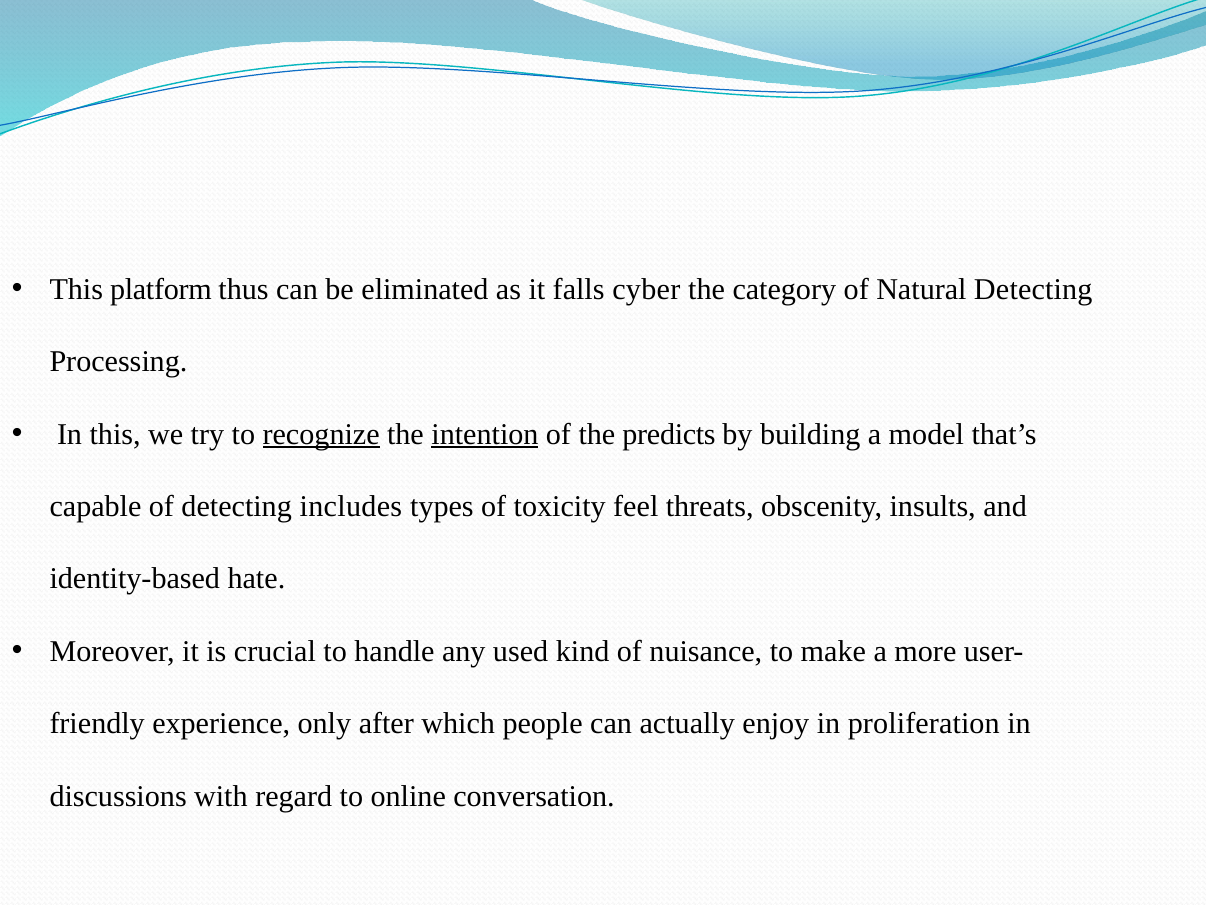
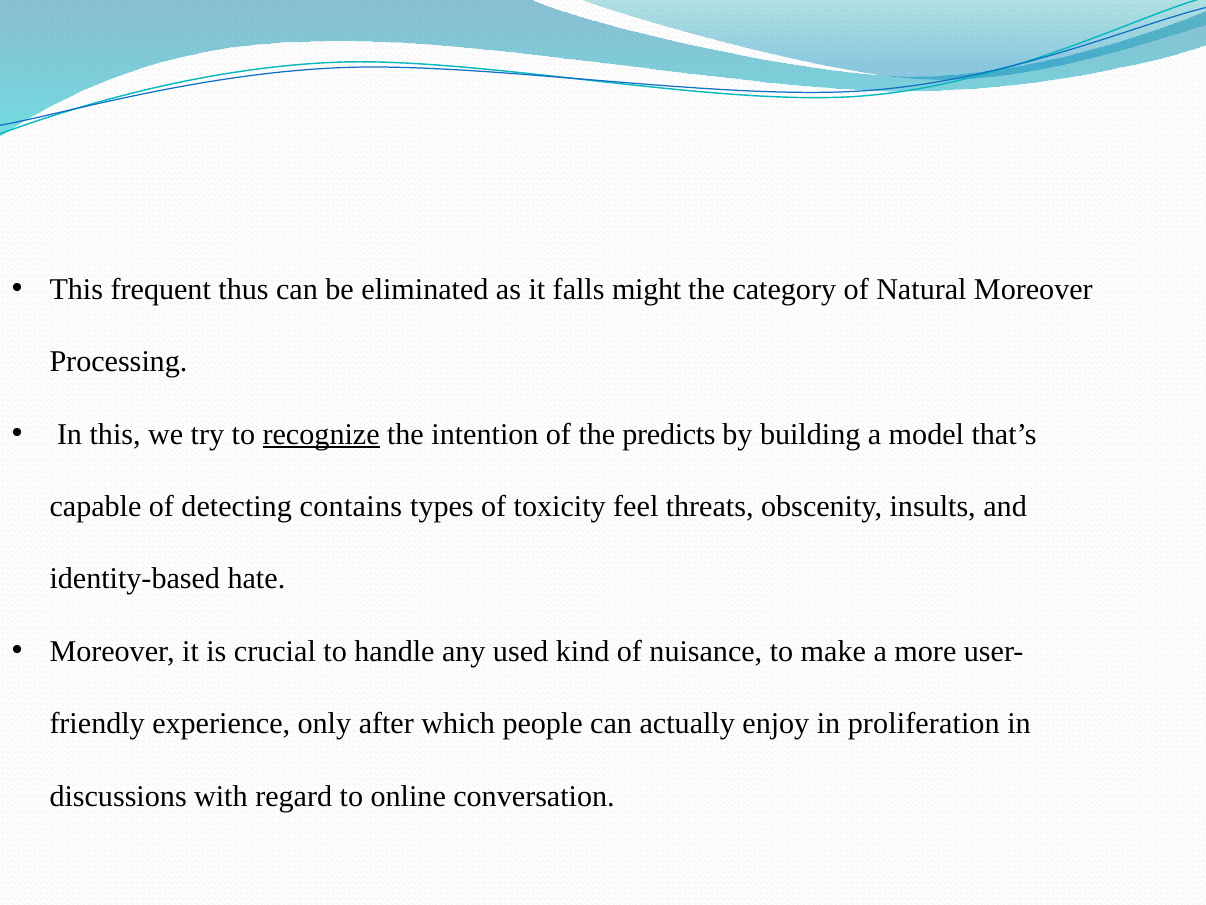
platform: platform -> frequent (161, 289)
cyber: cyber -> might (647, 289)
Natural Detecting: Detecting -> Moreover (1033, 289)
intention underline: present -> none (485, 434)
includes: includes -> contains (351, 506)
